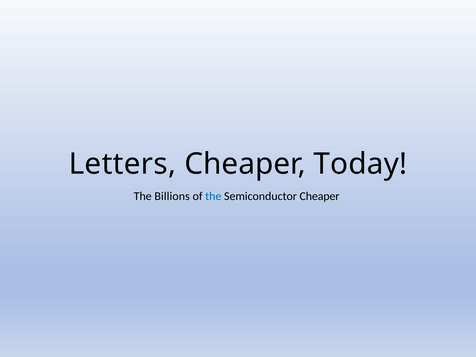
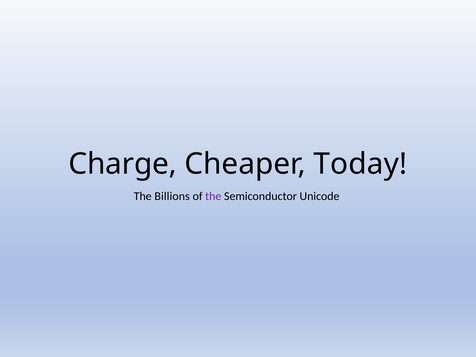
Letters: Letters -> Charge (123, 164)
the colour: blue -> purple (213, 196)
Semiconductor Cheaper: Cheaper -> Unicode (320, 196)
